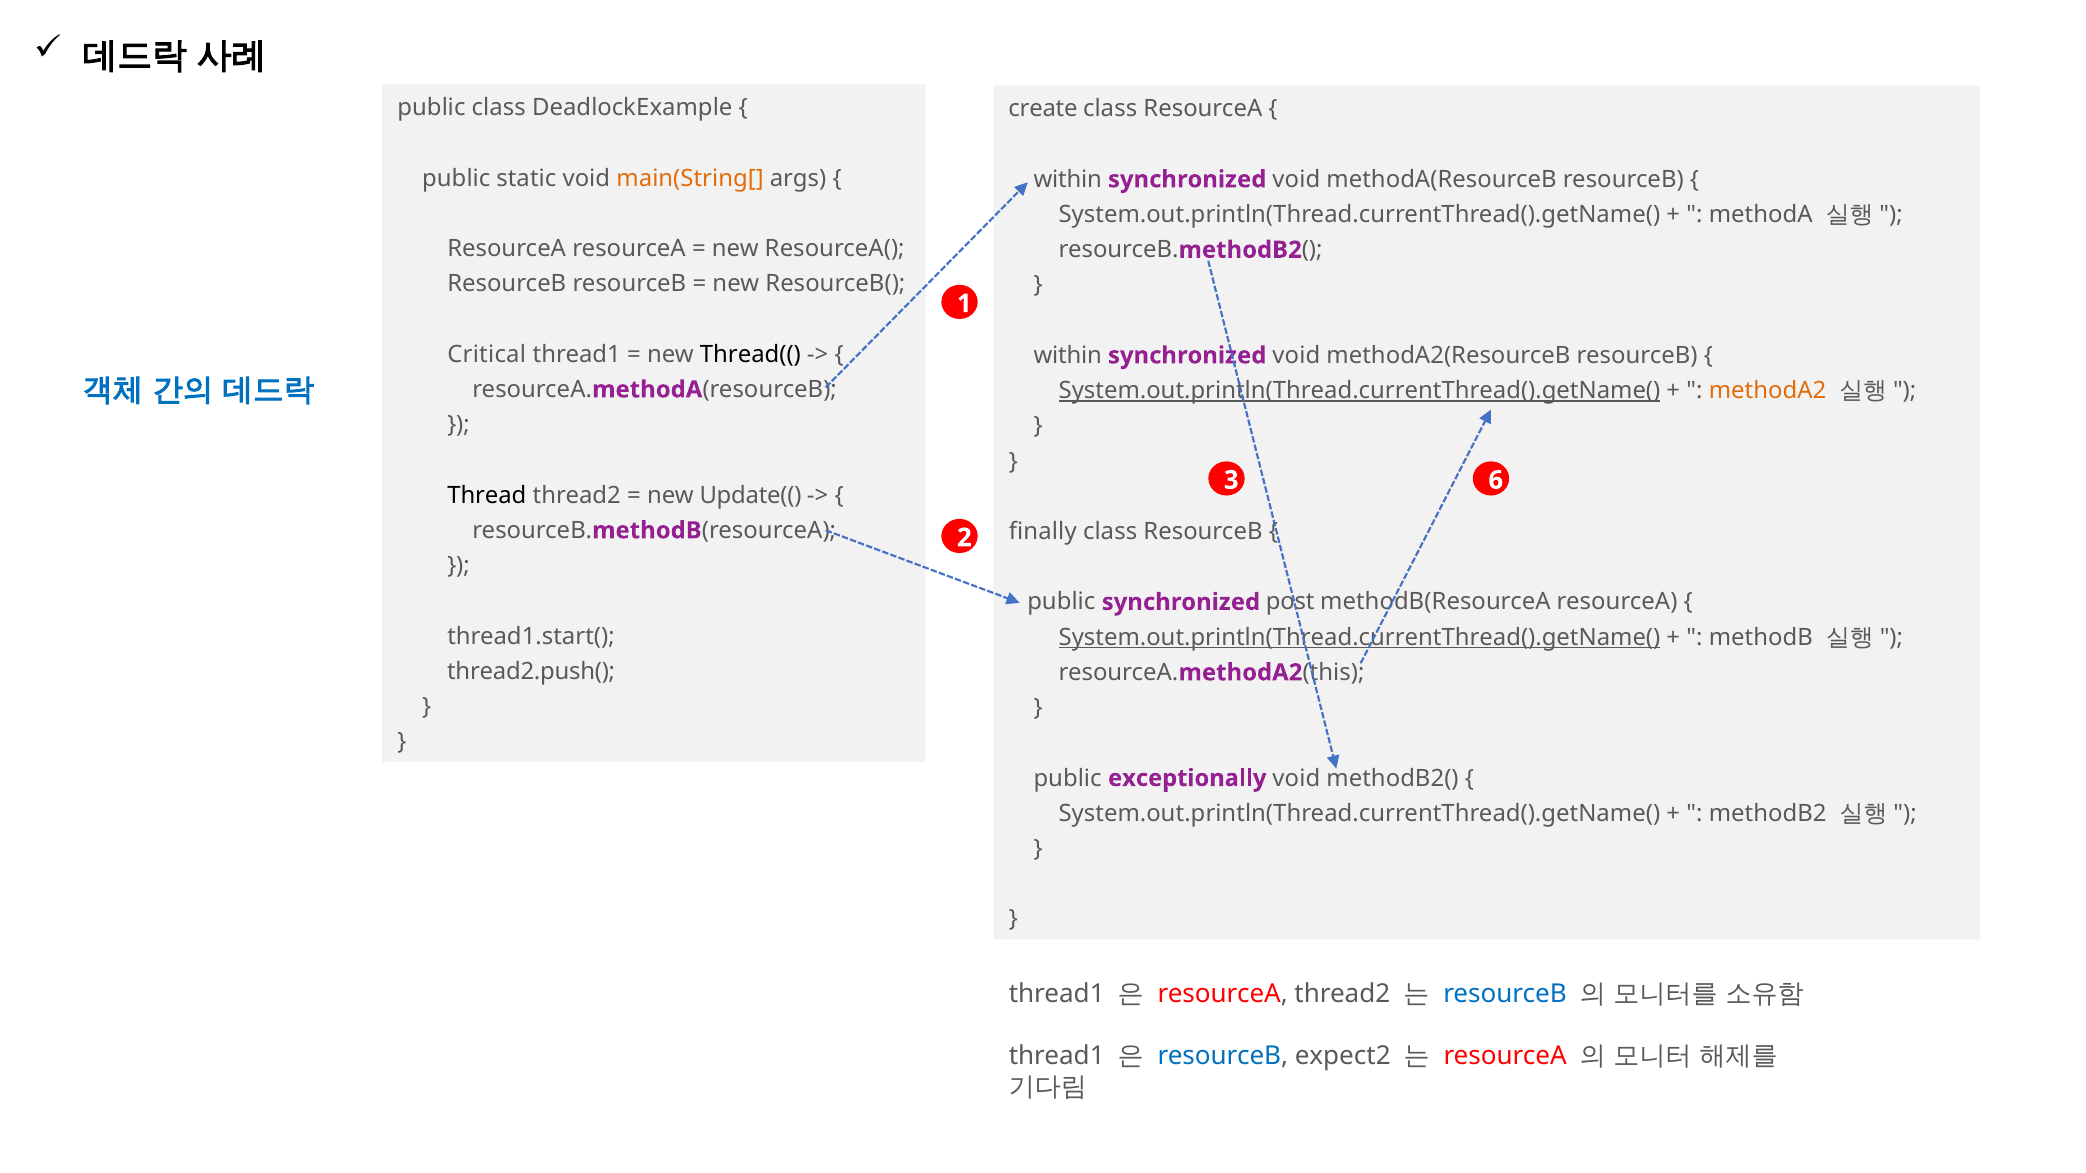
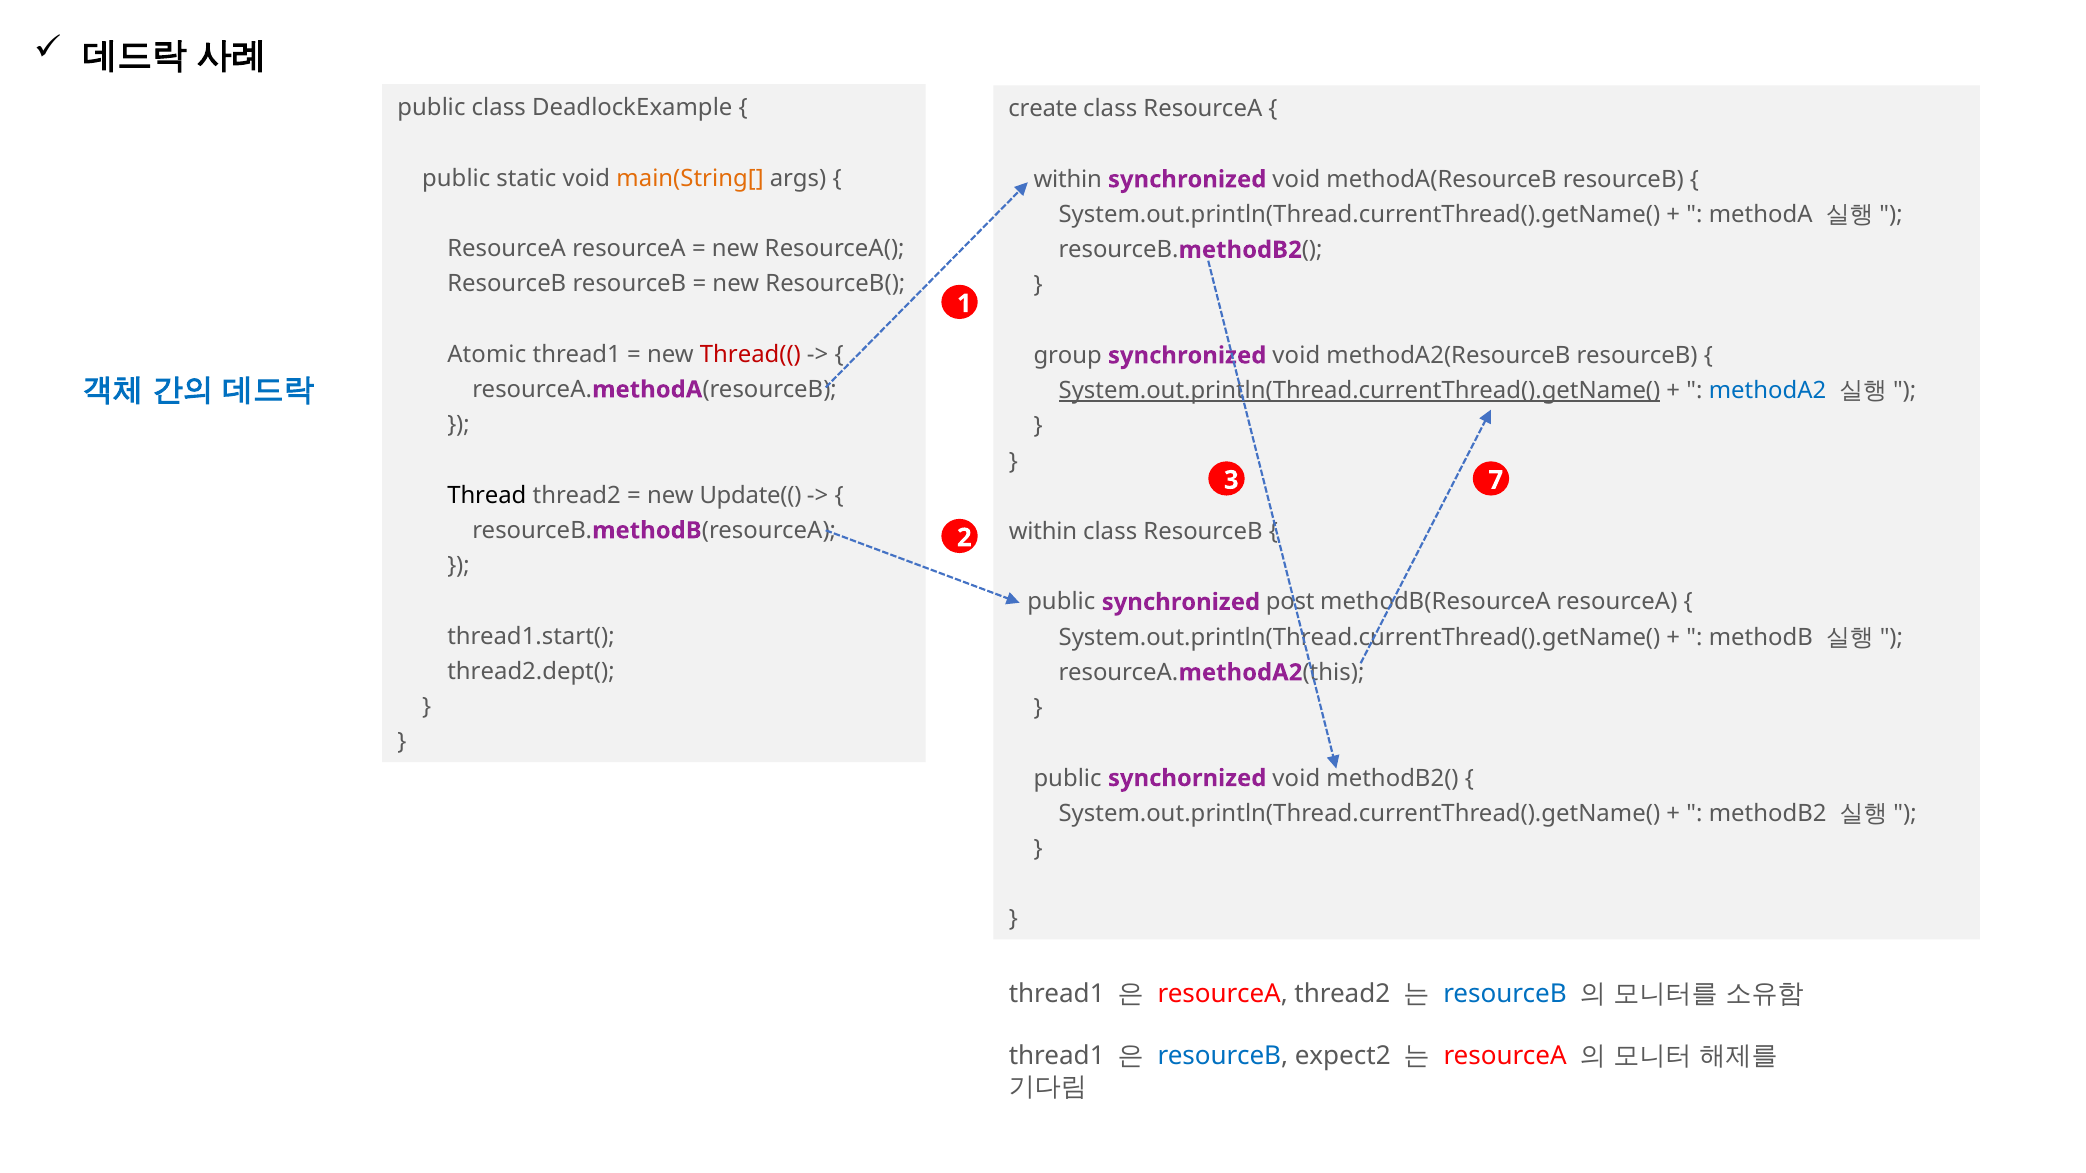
Critical: Critical -> Atomic (487, 354)
Thread(( colour: black -> red (750, 354)
within: within -> group (1068, 356)
methodA2 colour: orange -> blue (1768, 391)
6: 6 -> 7 (1496, 480)
finally: finally -> within (1043, 532)
System.out.println(Thread.currentThread().getName( underline: present -> none (1359, 637)
thread2.push(: thread2.push( -> thread2.dept( (531, 672)
exceptionally: exceptionally -> synchornized (1187, 778)
